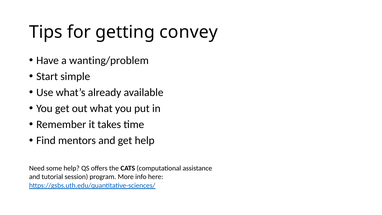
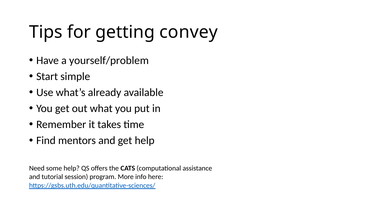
wanting/problem: wanting/problem -> yourself/problem (109, 60)
